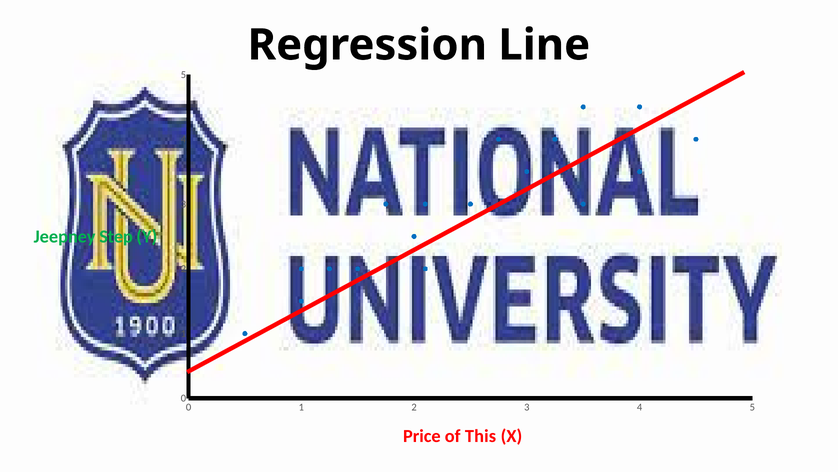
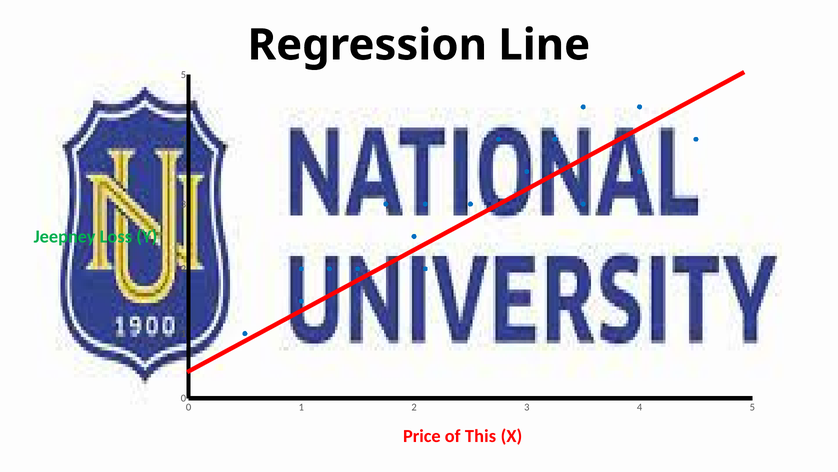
Step: Step -> Loss (116, 236)
